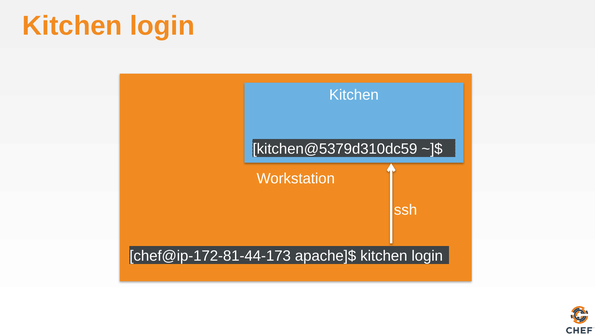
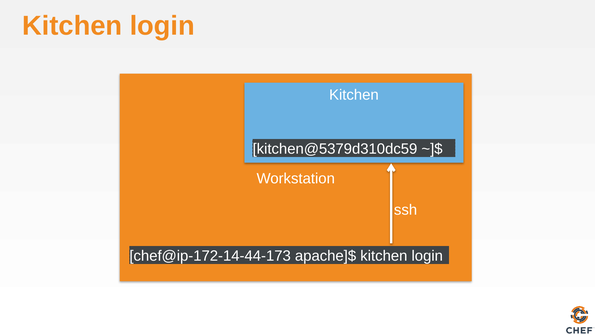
chef@ip-172-81-44-173: chef@ip-172-81-44-173 -> chef@ip-172-14-44-173 (210, 256)
